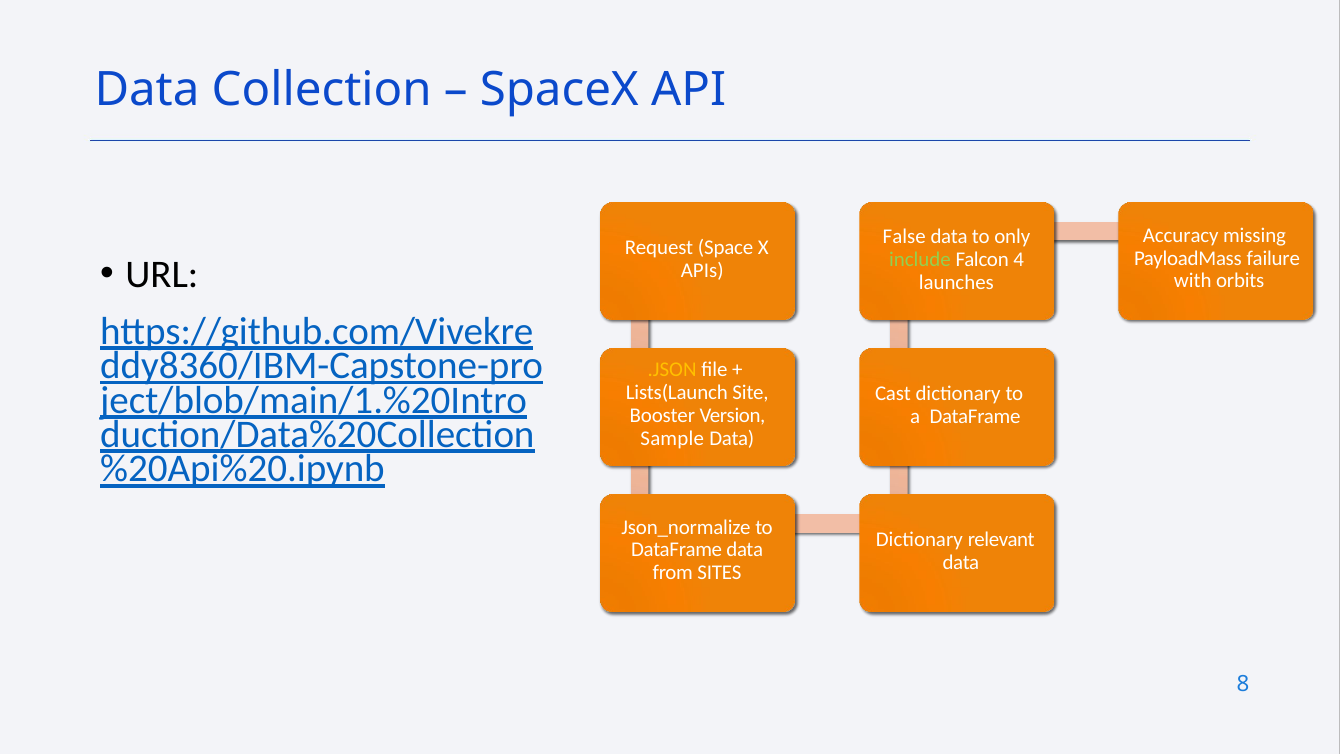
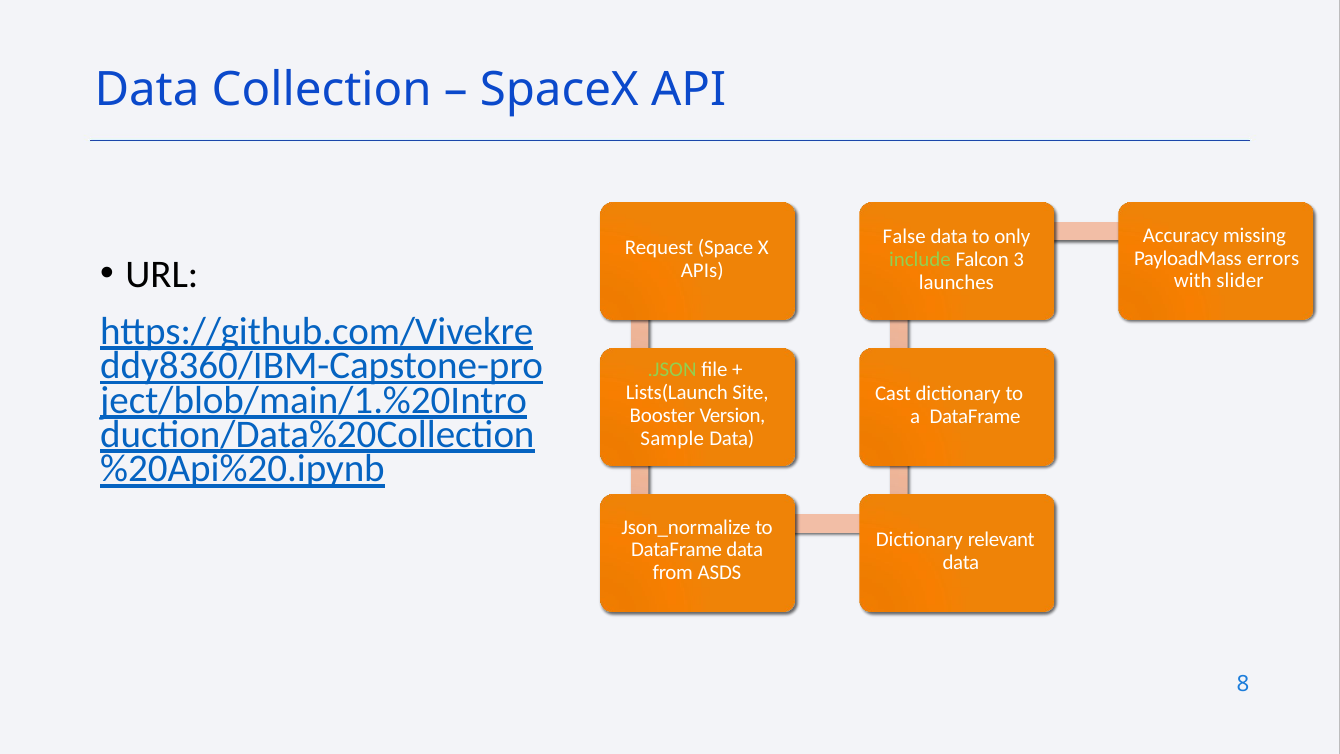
failure: failure -> errors (1273, 258)
4: 4 -> 3 (1019, 259)
orbits: orbits -> slider (1240, 281)
.JSON colour: yellow -> light green (672, 370)
SITES: SITES -> ASDS (719, 572)
